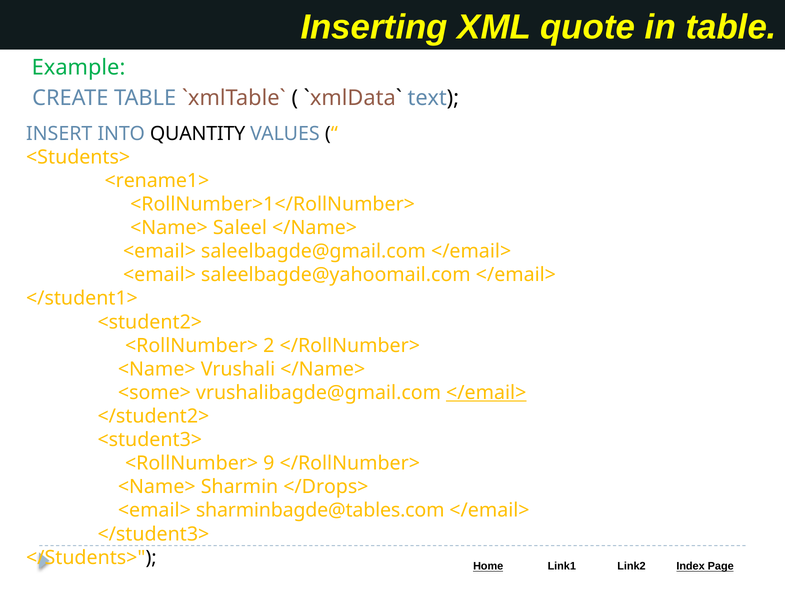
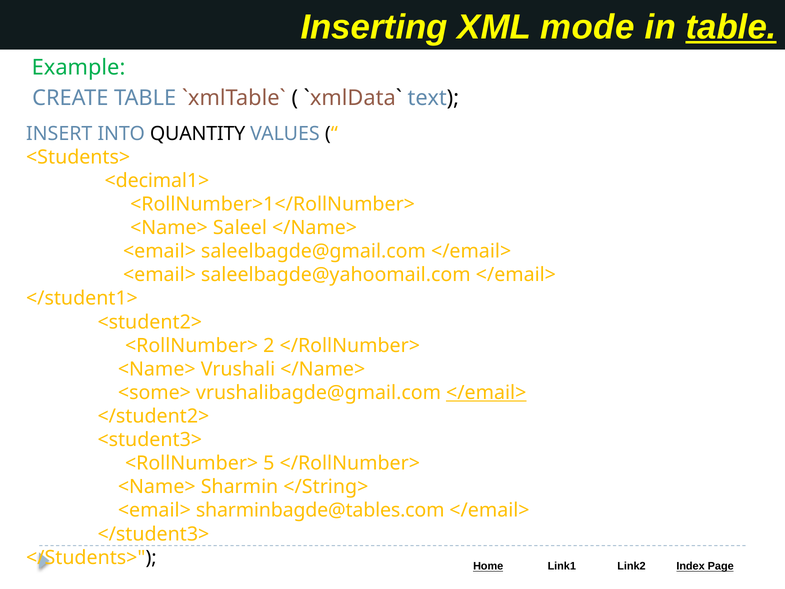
quote: quote -> mode (587, 27)
table underline: none -> present (731, 27)
<rename1>: <rename1> -> <decimal1> (157, 181)
9: 9 -> 5 (269, 463)
</Drops>: </Drops> -> </String> (326, 487)
